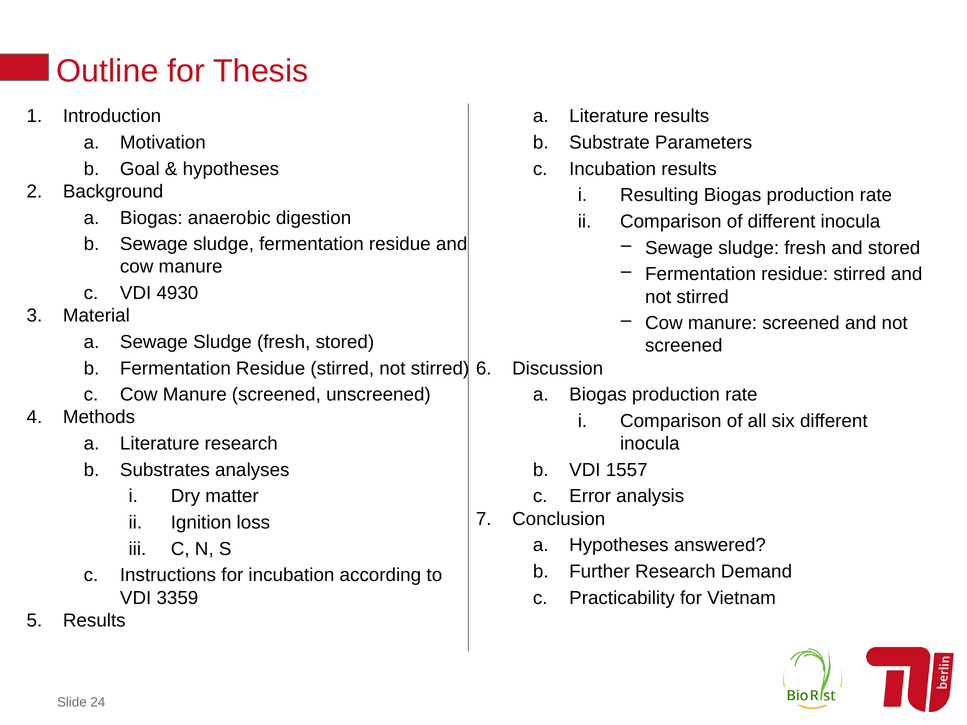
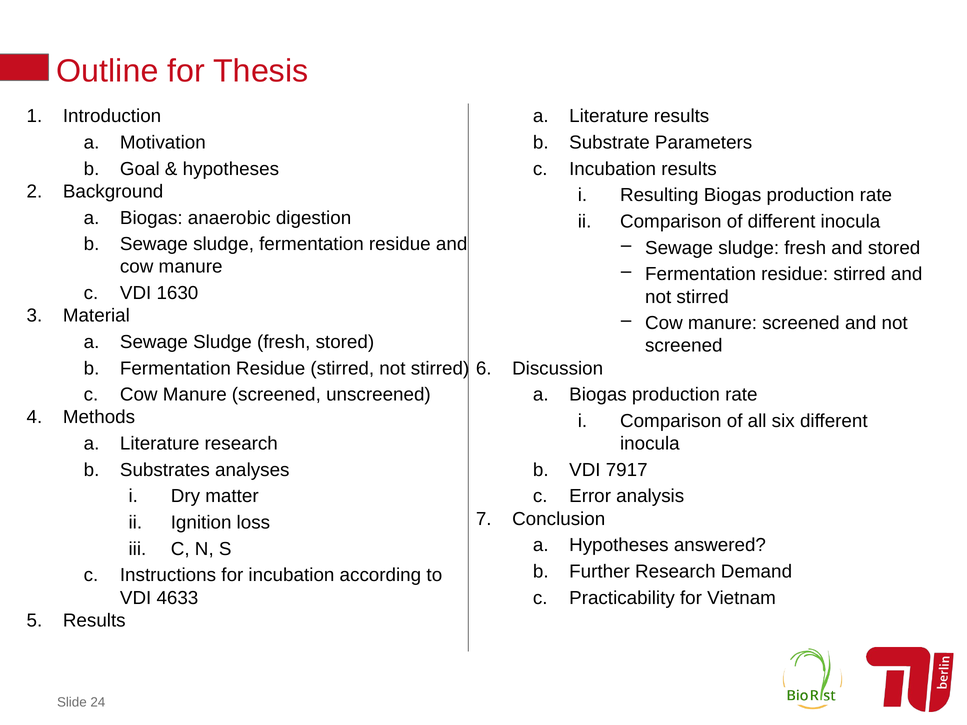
4930: 4930 -> 1630 (177, 293)
1557: 1557 -> 7917 (627, 470)
3359: 3359 -> 4633 (177, 598)
